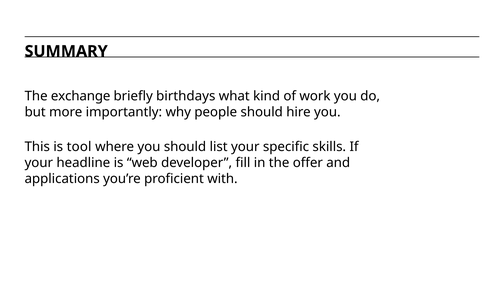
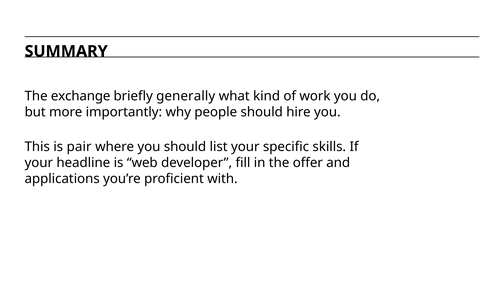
birthdays: birthdays -> generally (186, 96)
tool: tool -> pair (79, 147)
